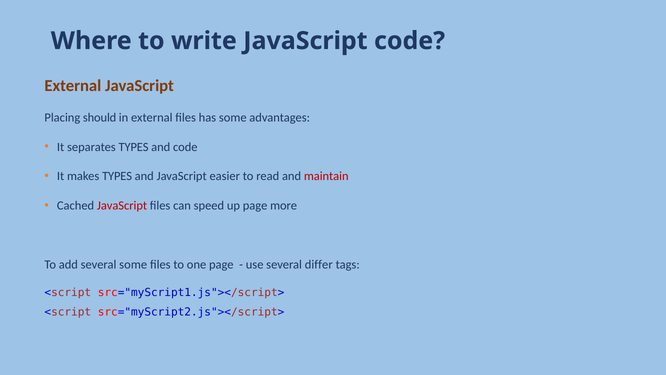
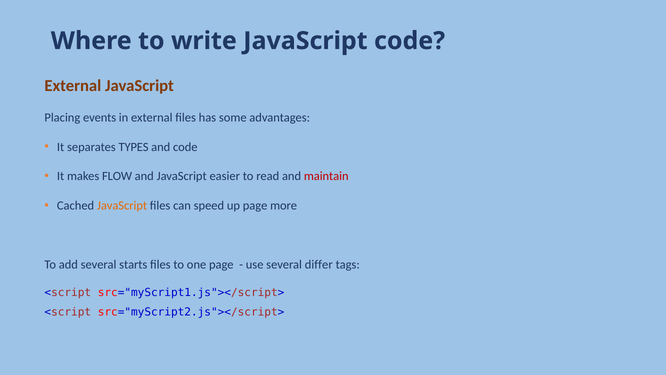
should: should -> events (100, 117)
makes TYPES: TYPES -> FLOW (117, 176)
JavaScript colour: red -> orange (122, 206)
several some: some -> starts (133, 264)
